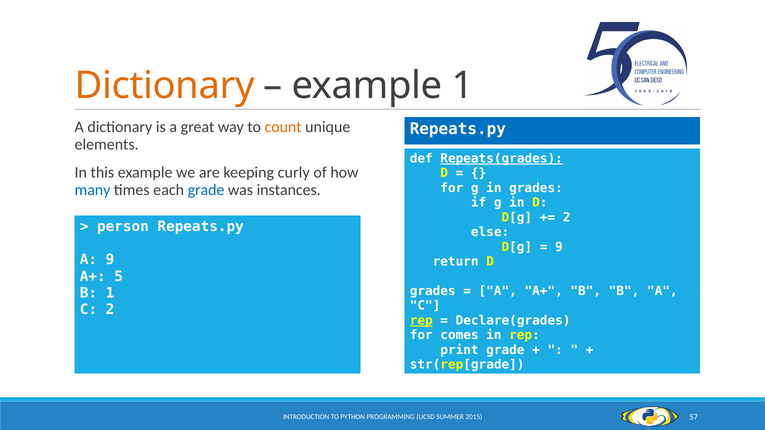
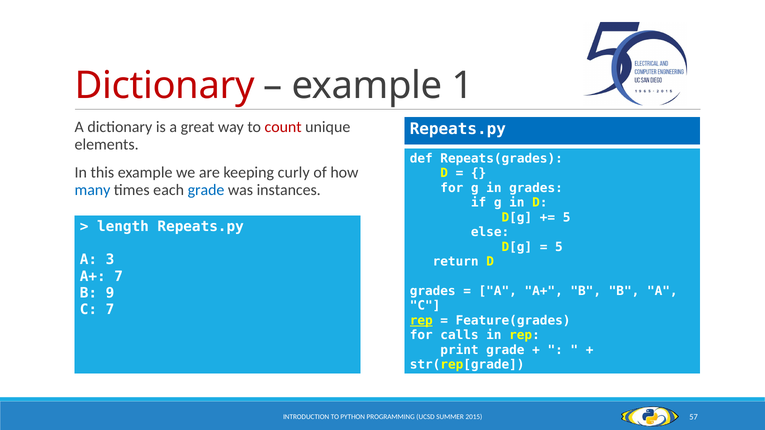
Dictionary colour: orange -> red (165, 86)
count colour: orange -> red (283, 127)
Repeats(grades underline: present -> none (502, 159)
2: 2 -> 5 (567, 218)
person: person -> length (123, 227)
9: 9 -> 5 (559, 247)
A 9: 9 -> 3 (110, 260)
A+ 5: 5 -> 7 (119, 277)
B 1: 1 -> 9 (110, 293)
C 2: 2 -> 7 (110, 310)
Declare(grades: Declare(grades -> Feature(grades (513, 321)
comes: comes -> calls (459, 335)
